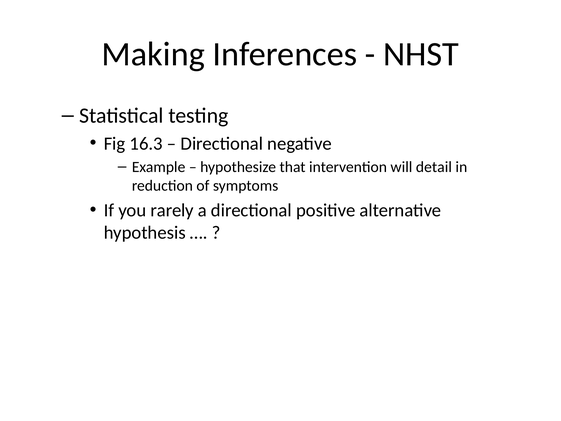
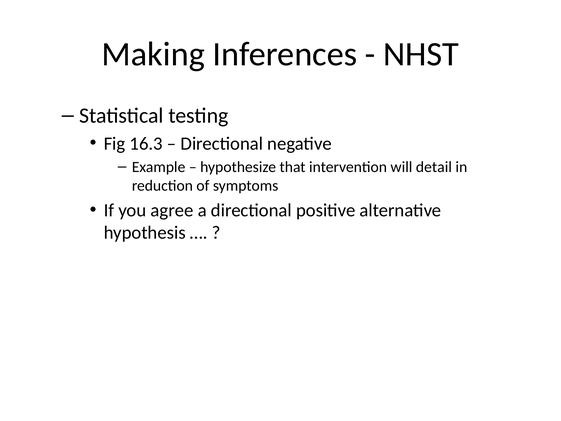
rarely: rarely -> agree (172, 210)
